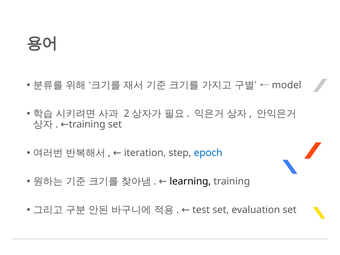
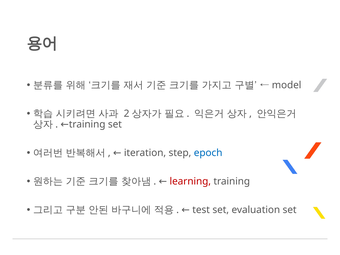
learning colour: black -> red (190, 181)
